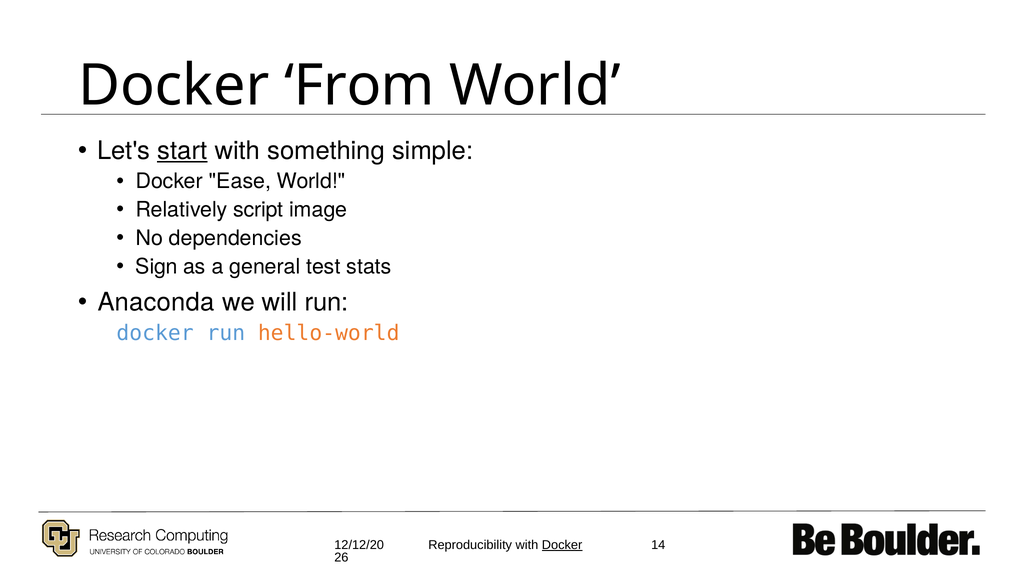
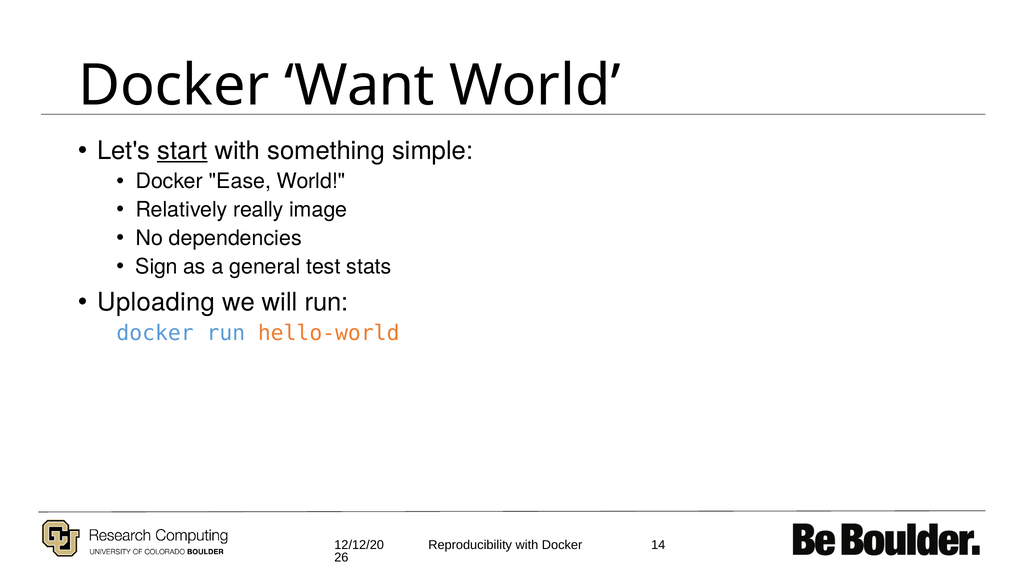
From: From -> Want (360, 86)
script: script -> really (258, 210)
Anaconda: Anaconda -> Uploading (156, 303)
Docker underline: present -> none (562, 545)
